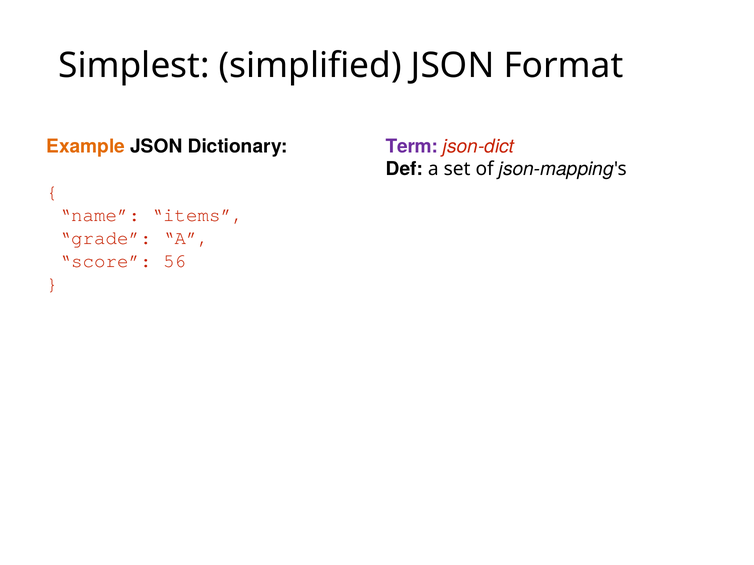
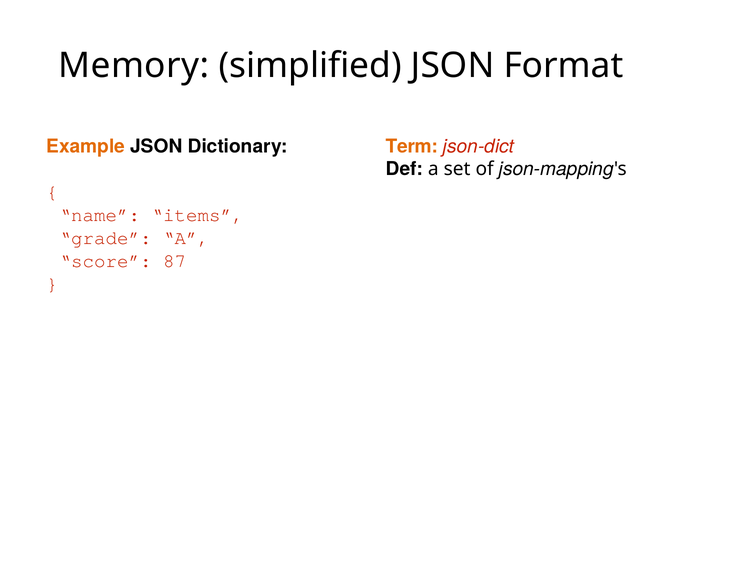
Simplest: Simplest -> Memory (134, 66)
Term colour: purple -> orange (412, 146)
56: 56 -> 87 (175, 261)
